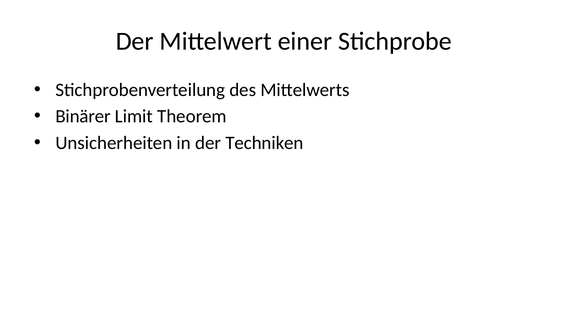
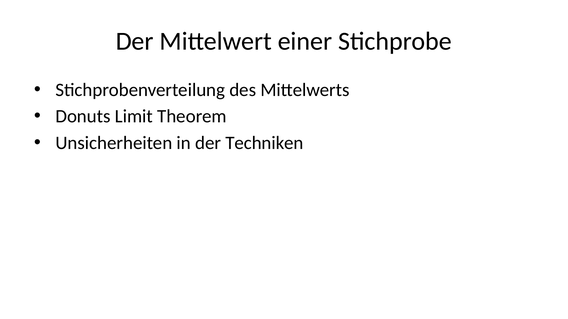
Binärer: Binärer -> Donuts (83, 117)
